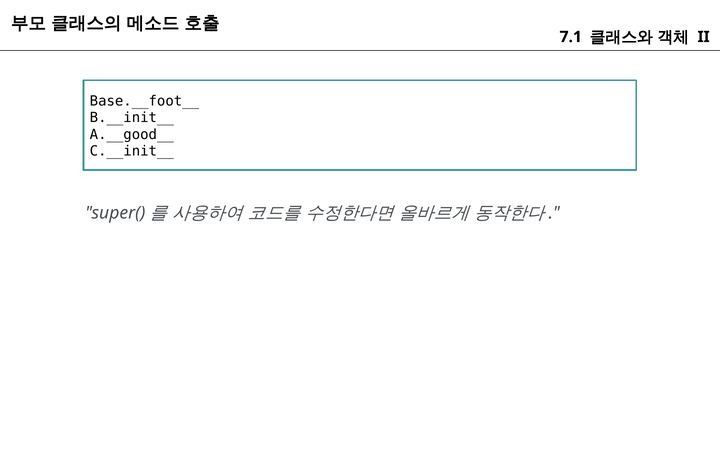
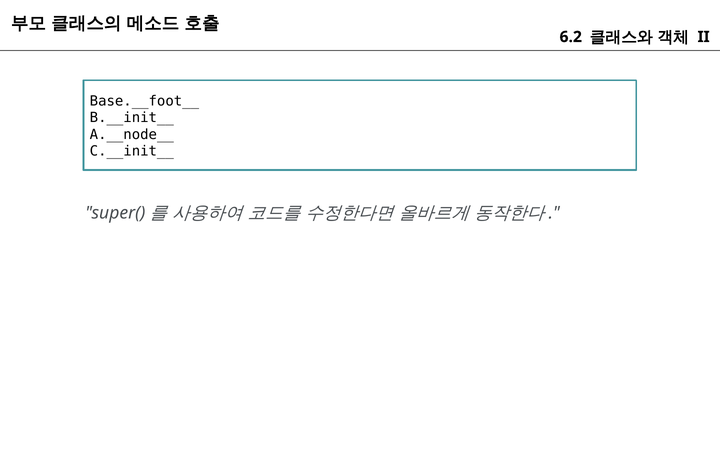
7.1: 7.1 -> 6.2 (571, 37)
A.__good__: A.__good__ -> A.__node__ (132, 134)
